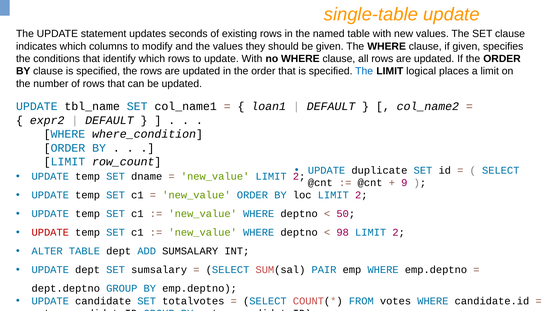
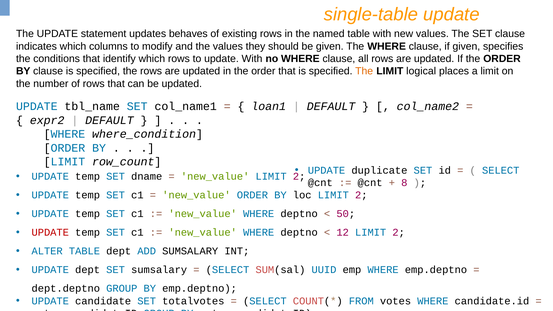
seconds: seconds -> behaves (188, 34)
The colour: blue -> orange (364, 71)
9: 9 -> 8 (404, 183)
98: 98 -> 12 (343, 233)
PAIR: PAIR -> UUID (324, 270)
